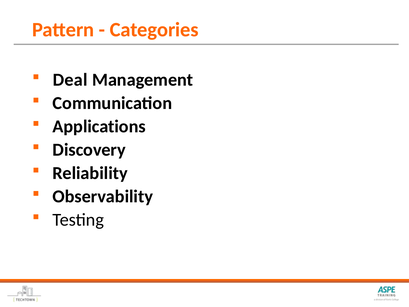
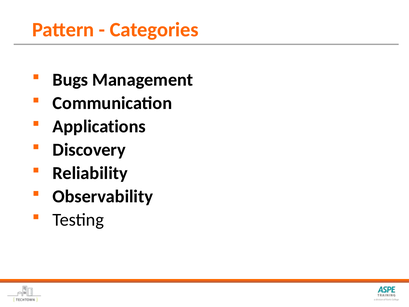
Deal: Deal -> Bugs (70, 80)
